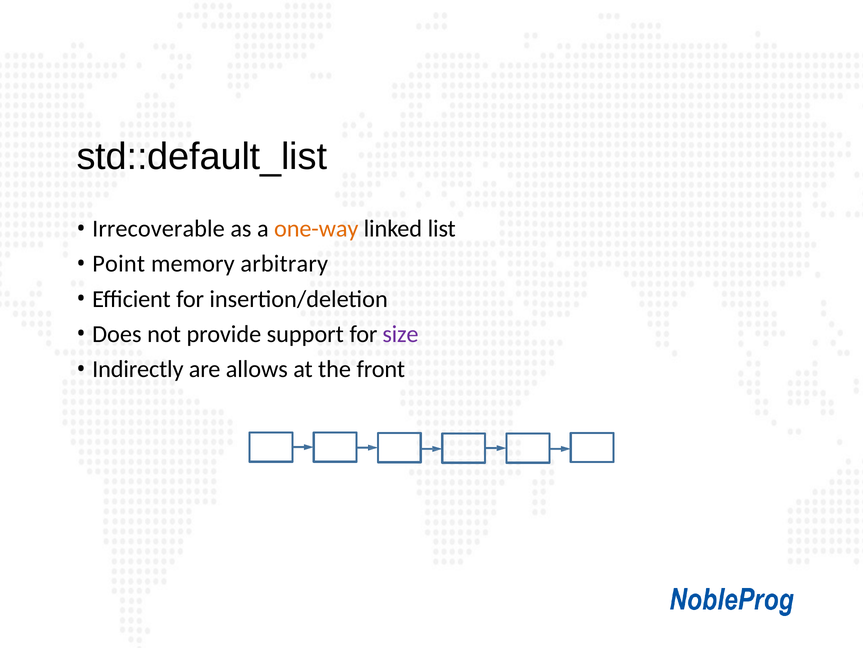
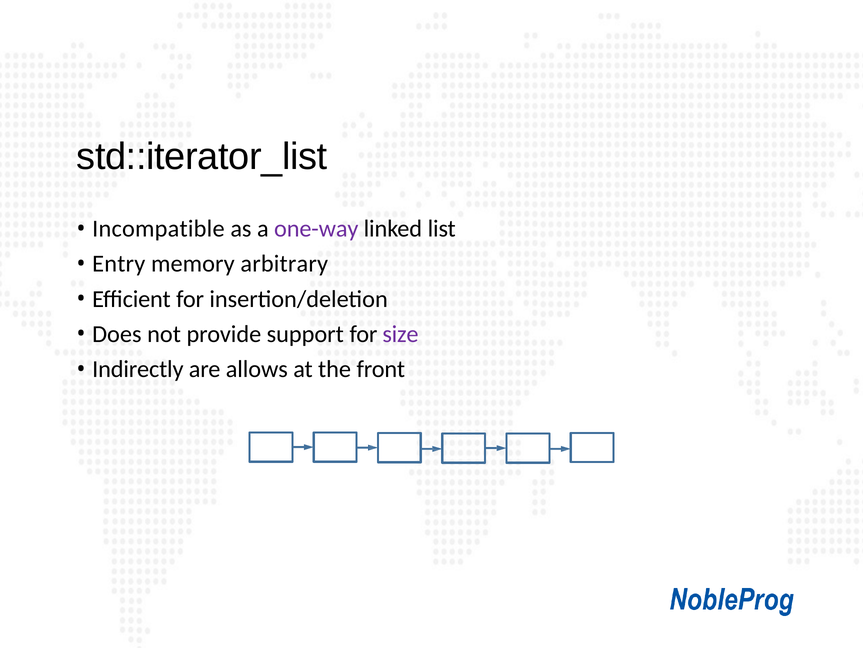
std::default_list: std::default_list -> std::iterator_list (202, 157)
Irrecoverable: Irrecoverable -> Incompatible (158, 229)
one-way colour: orange -> purple (316, 229)
Point: Point -> Entry (119, 264)
